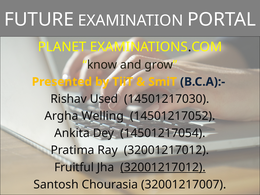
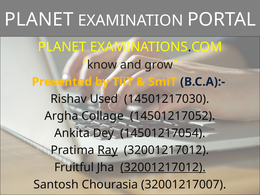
FUTURE: FUTURE -> PLANET (39, 20)
Welling: Welling -> Collage (103, 116)
Ray underline: none -> present (108, 150)
